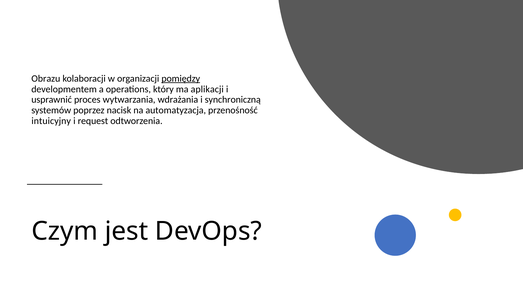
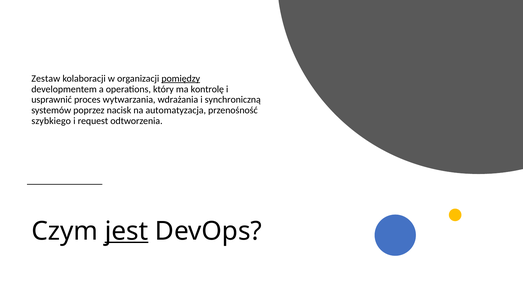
Obrazu: Obrazu -> Zestaw (46, 79)
aplikacji: aplikacji -> kontrolę (207, 89)
intuicyjny: intuicyjny -> szybkiego (51, 121)
jest underline: none -> present (126, 231)
